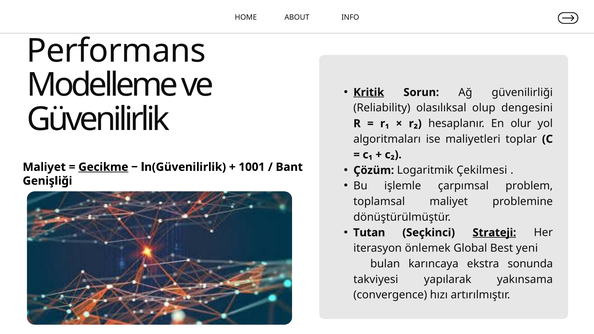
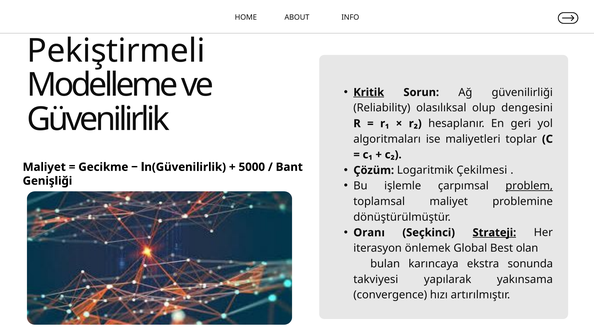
Performans: Performans -> Pekiştirmeli (116, 51)
olur: olur -> geri (521, 124)
Gecikme underline: present -> none (103, 167)
1001: 1001 -> 5000 (252, 167)
problem underline: none -> present (529, 186)
Tutan: Tutan -> Oranı (369, 233)
yeni: yeni -> olan (527, 248)
